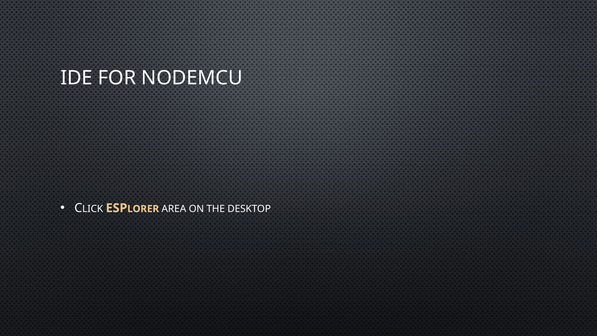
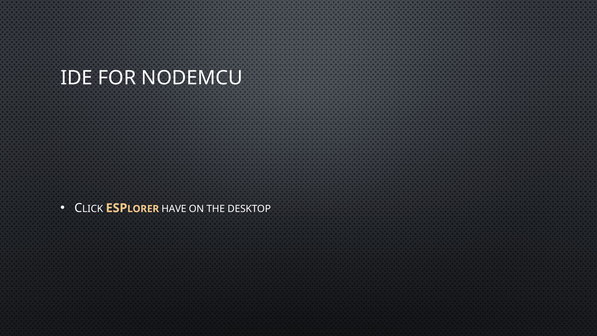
AREA: AREA -> HAVE (174, 209)
